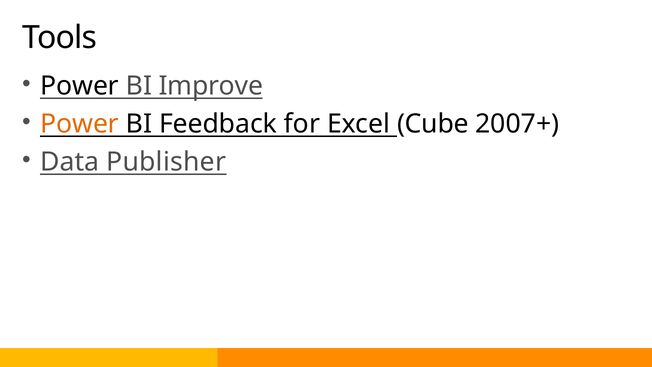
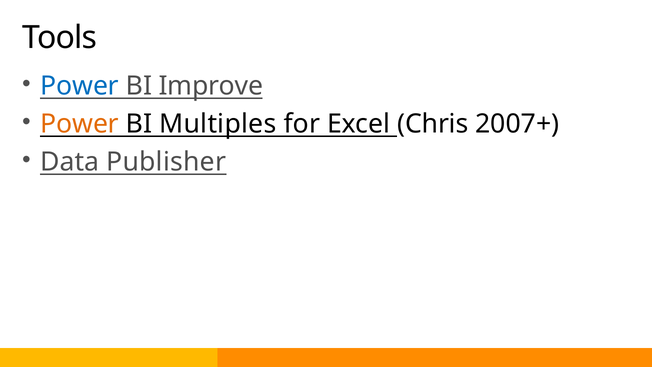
Power colour: black -> blue (80, 86)
Feedback: Feedback -> Multiples (218, 124)
Cube: Cube -> Chris (433, 124)
